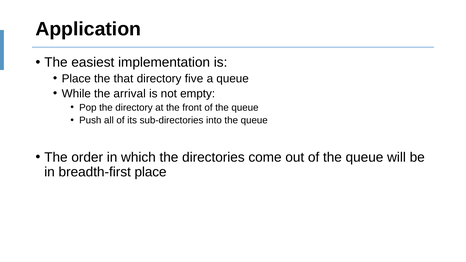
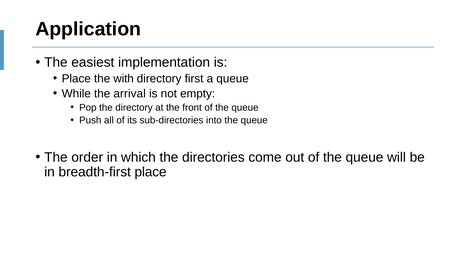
that: that -> with (124, 79)
five: five -> first (194, 79)
